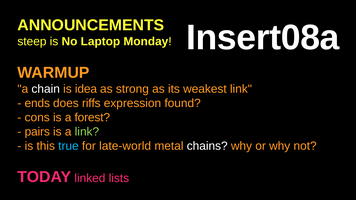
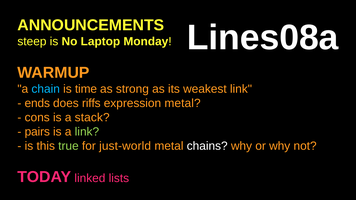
Insert08a: Insert08a -> Lines08a (263, 38)
chain colour: white -> light blue (46, 89)
idea: idea -> time (86, 89)
expression found: found -> metal (183, 103)
forest: forest -> stack (92, 118)
true colour: light blue -> light green (68, 146)
late-world: late-world -> just-world (125, 146)
